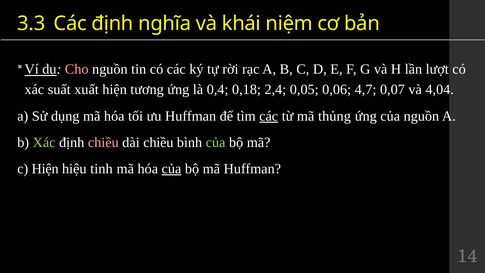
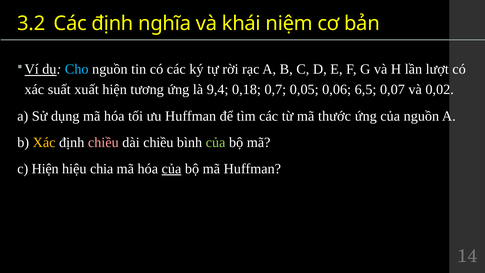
3.3: 3.3 -> 3.2 (31, 24)
Cho colour: pink -> light blue (77, 69)
0,4: 0,4 -> 9,4 (218, 90)
2,4: 2,4 -> 0,7 (275, 90)
4,7: 4,7 -> 6,5 (366, 90)
4,04: 4,04 -> 0,02 (440, 90)
các underline: present -> none (269, 116)
thủng: thủng -> thước (335, 116)
Xác colour: light green -> yellow (44, 142)
tinh: tinh -> chia (102, 169)
